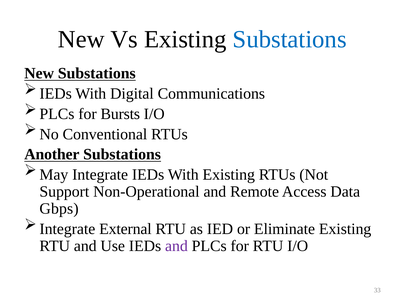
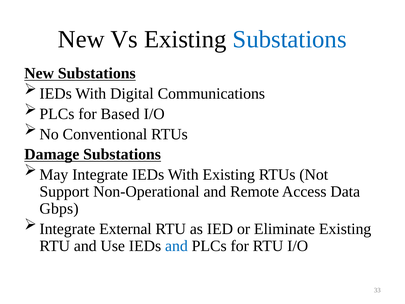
Bursts: Bursts -> Based (120, 114)
Another: Another -> Damage (52, 154)
and colour: purple -> blue (176, 246)
